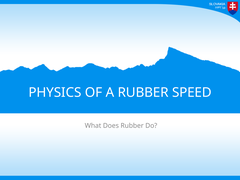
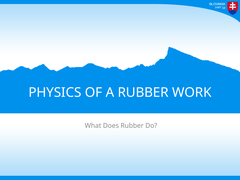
SPEED: SPEED -> WORK (192, 92)
